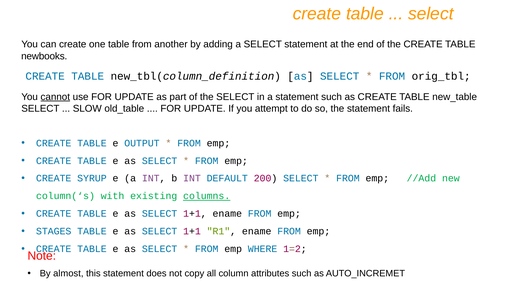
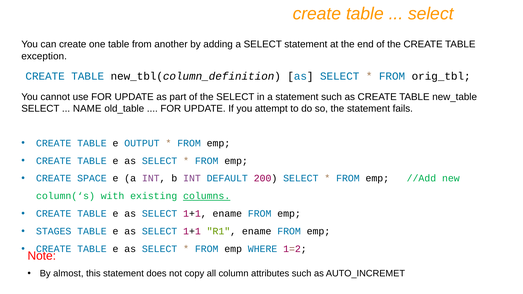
newbooks: newbooks -> exception (44, 56)
cannot underline: present -> none (55, 97)
SLOW: SLOW -> NAME (87, 109)
SYRUP: SYRUP -> SPACE (92, 179)
